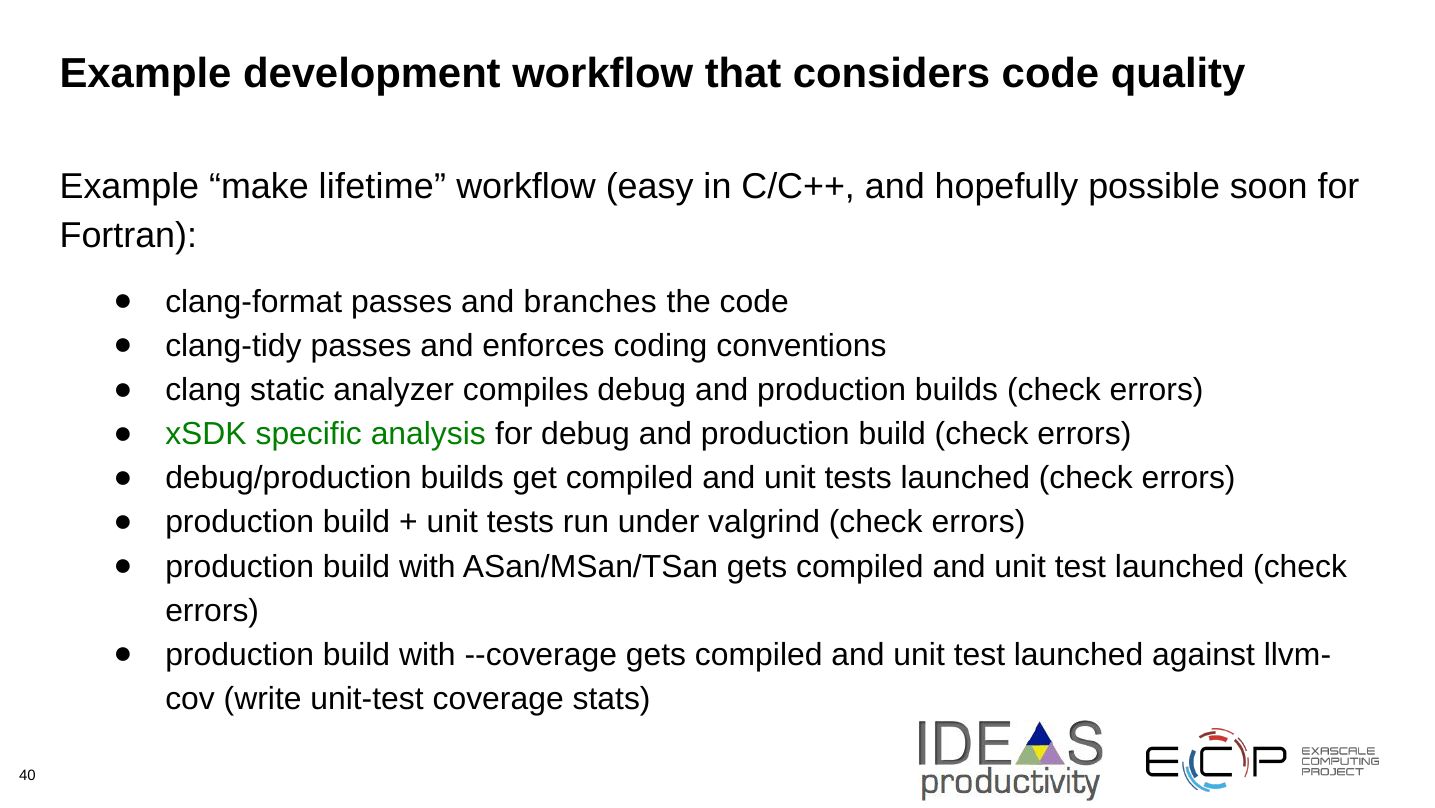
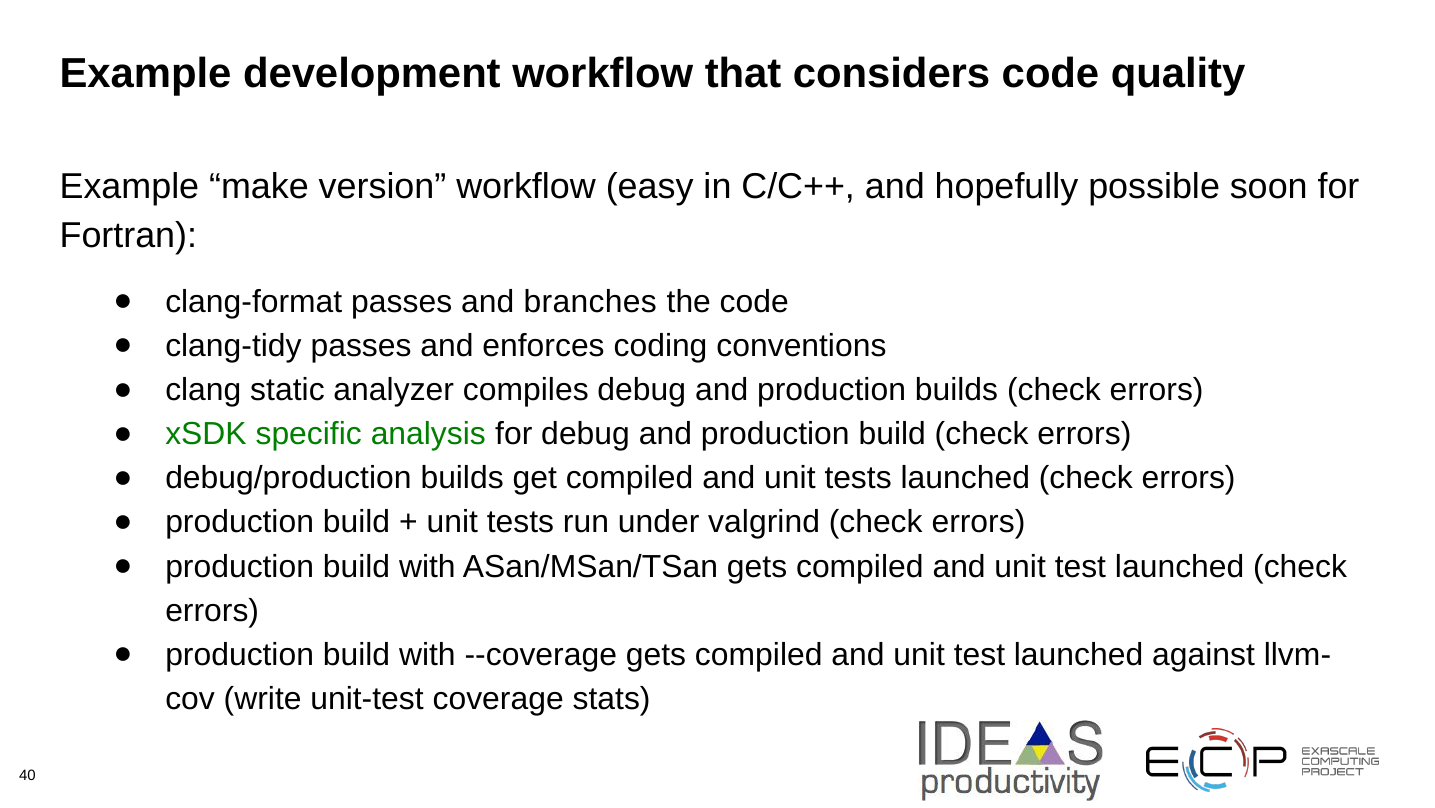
lifetime: lifetime -> version (383, 186)
